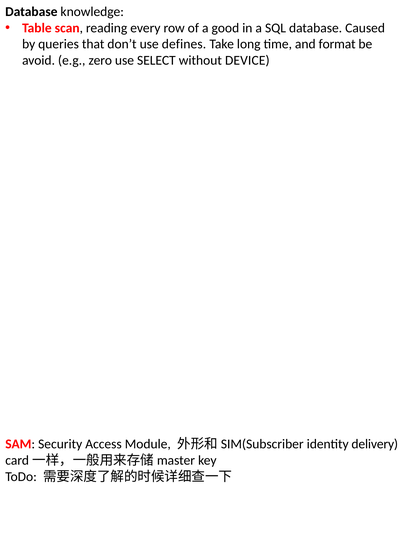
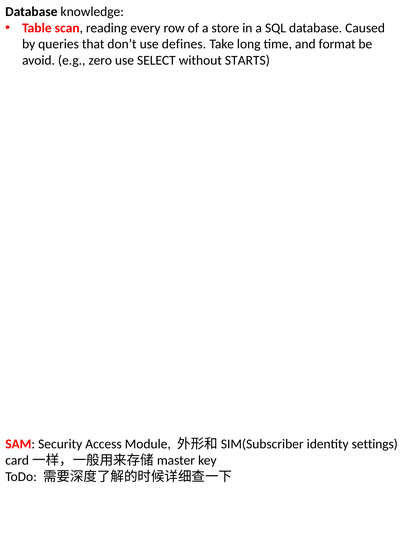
good: good -> store (225, 28)
DEVICE: DEVICE -> STARTS (247, 60)
delivery: delivery -> settings (375, 443)
